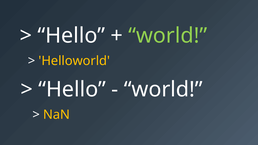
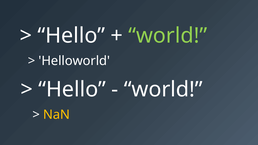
Helloworld colour: yellow -> white (74, 61)
